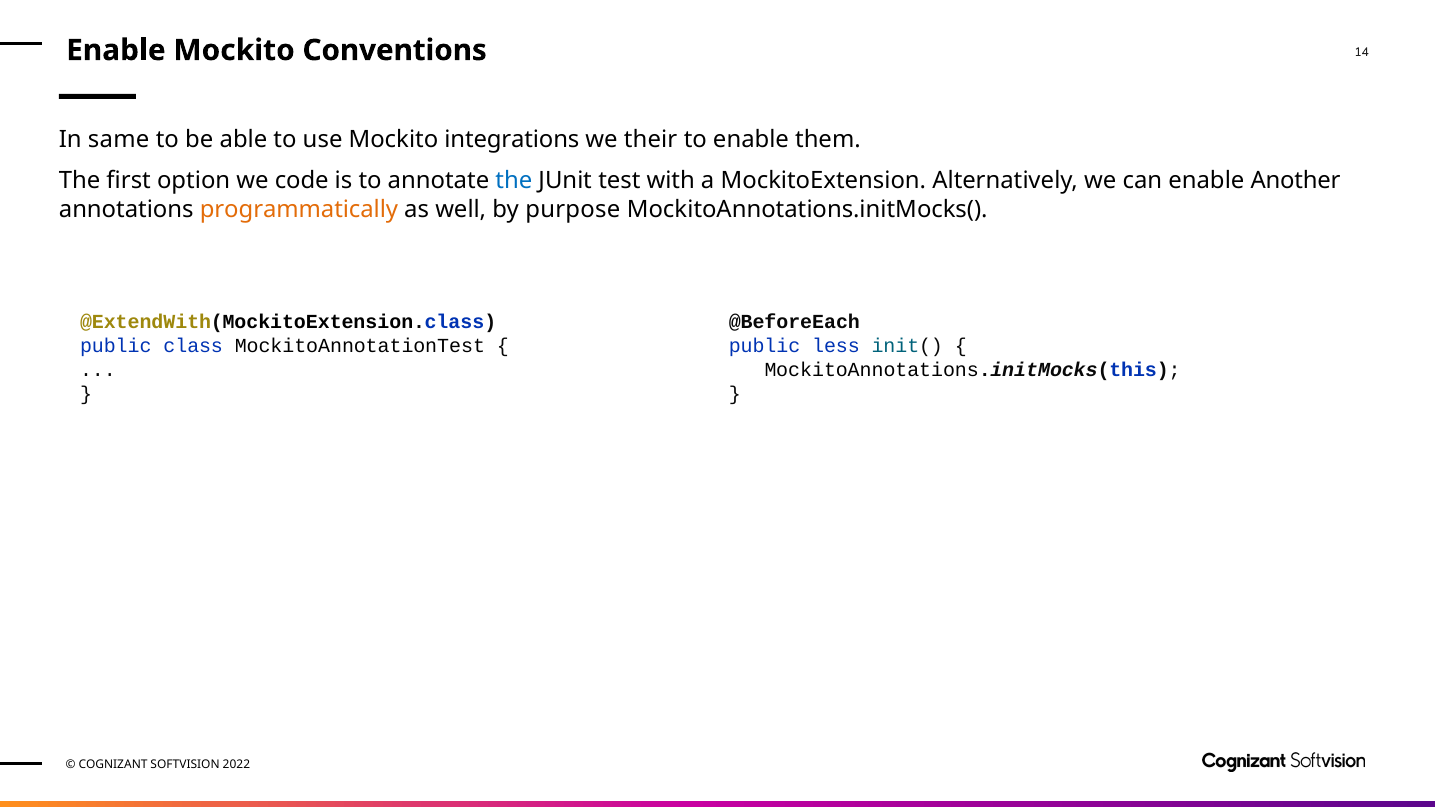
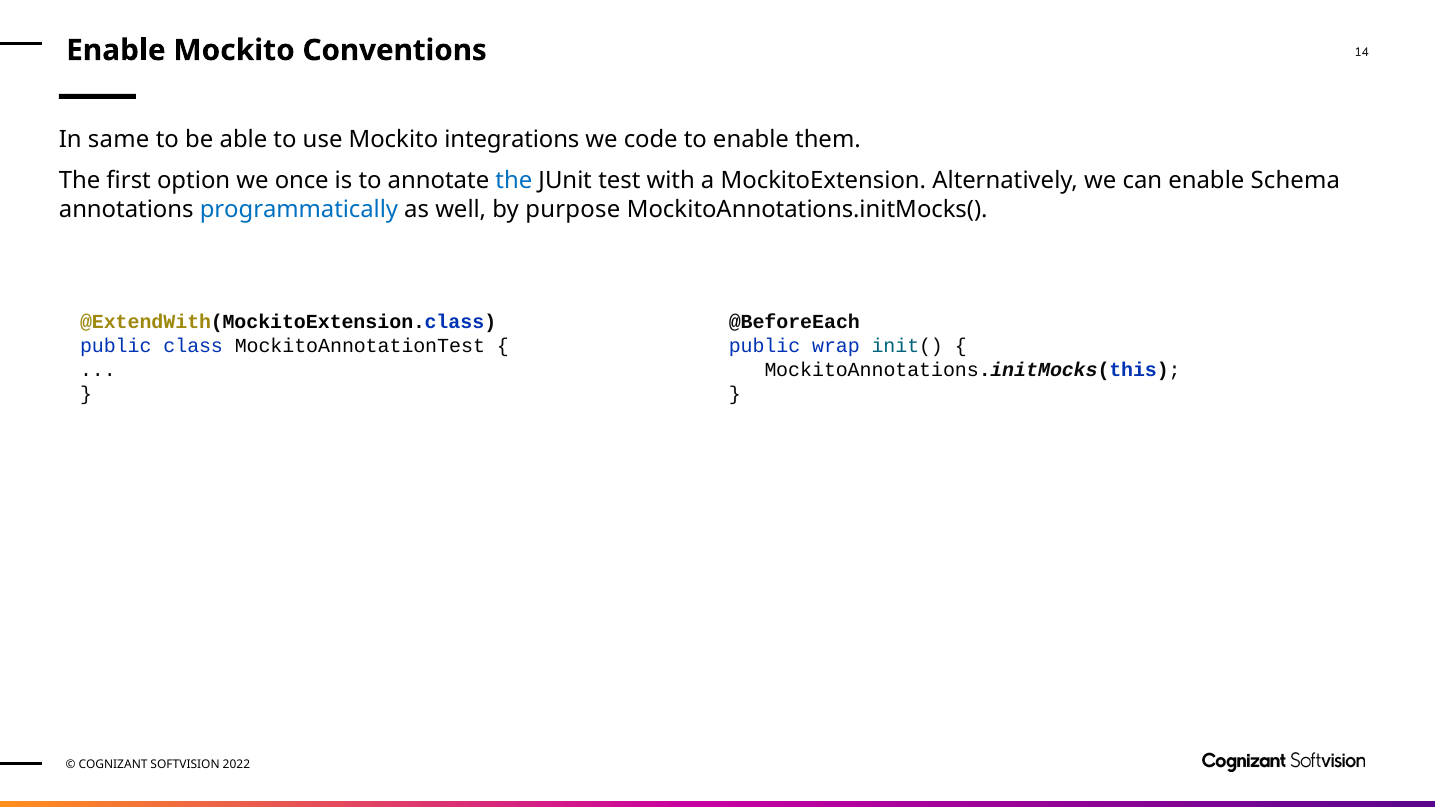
their: their -> code (651, 140)
code: code -> once (302, 180)
Another: Another -> Schema (1295, 180)
programmatically colour: orange -> blue (299, 209)
less: less -> wrap (836, 346)
